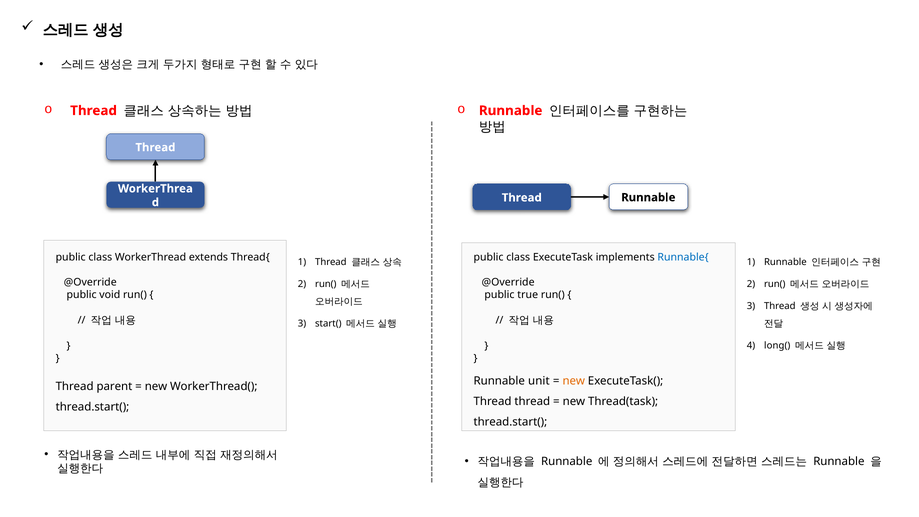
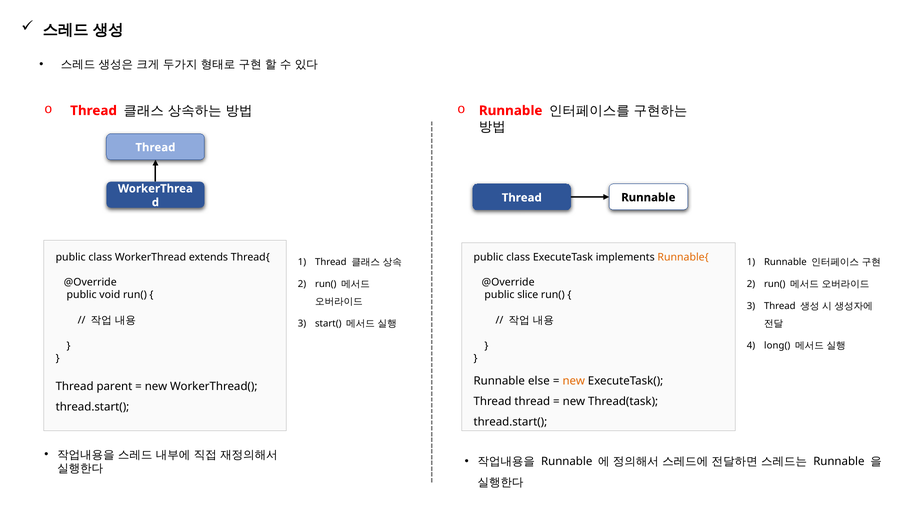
Runnable{ colour: blue -> orange (683, 257)
true: true -> slice (528, 295)
unit: unit -> else (539, 381)
